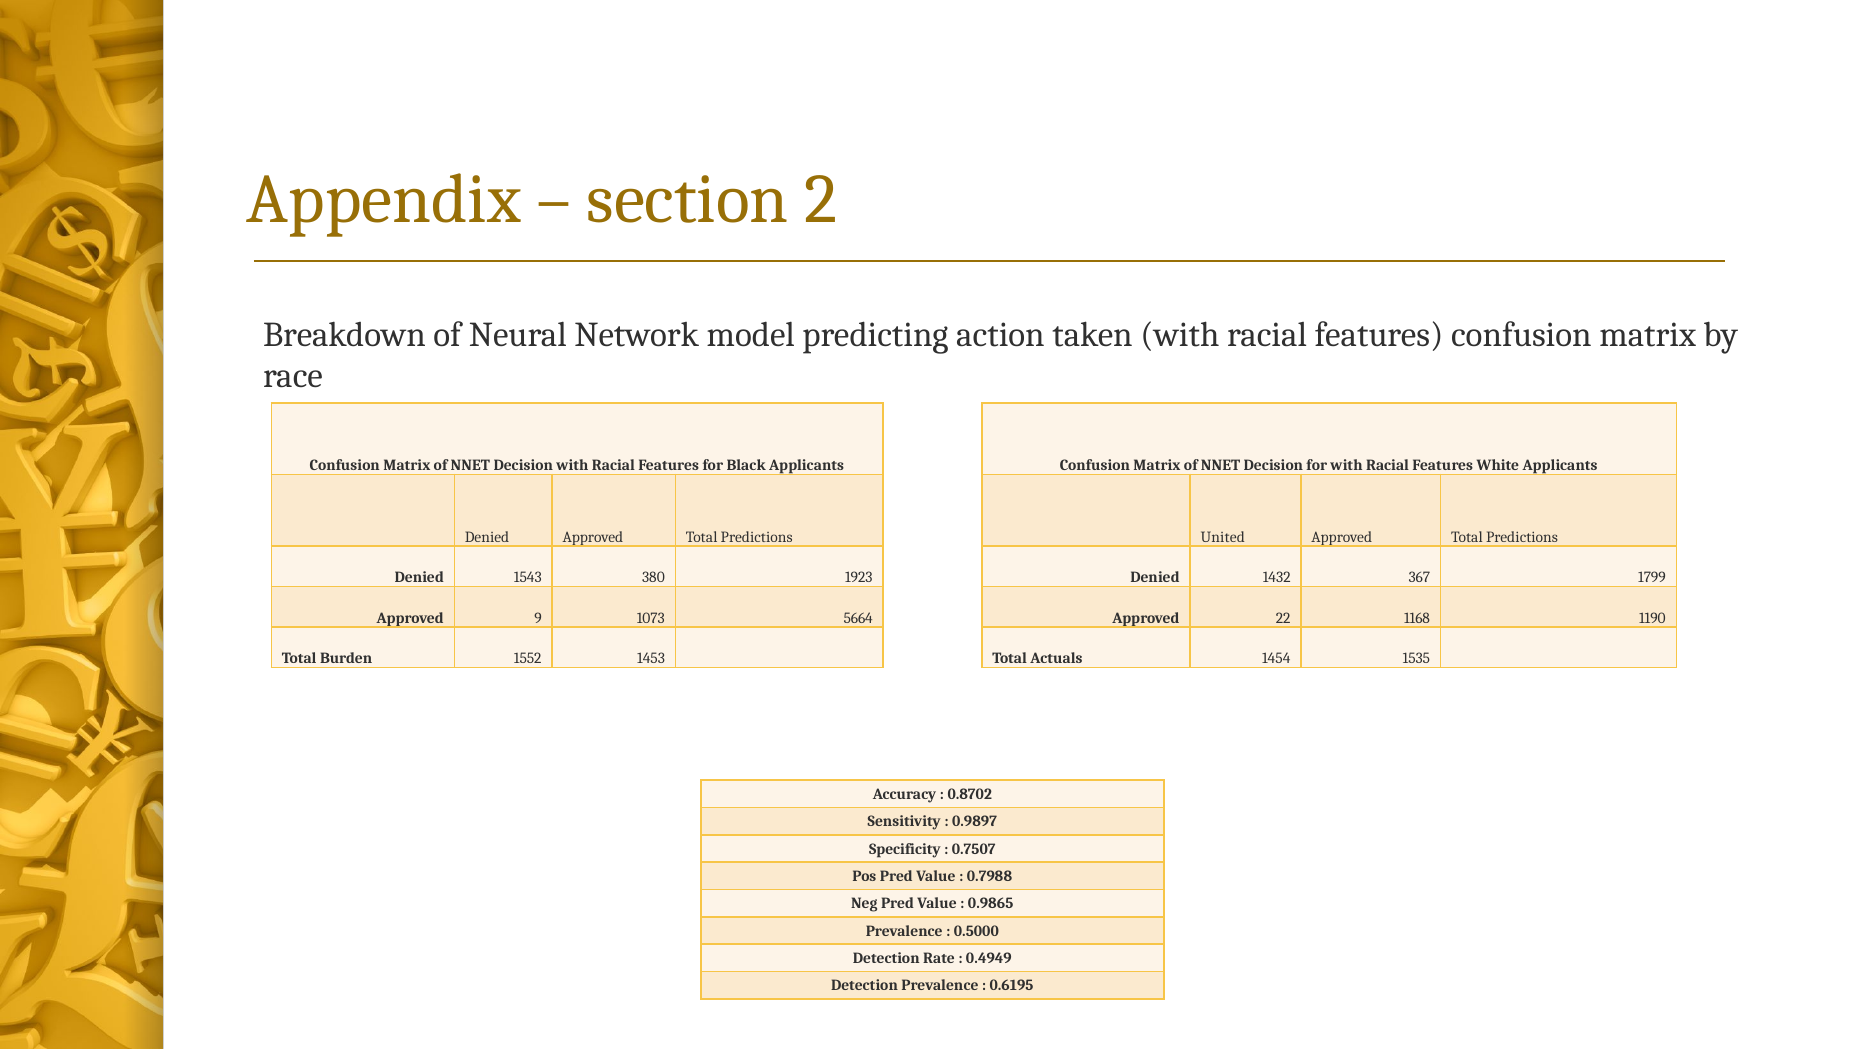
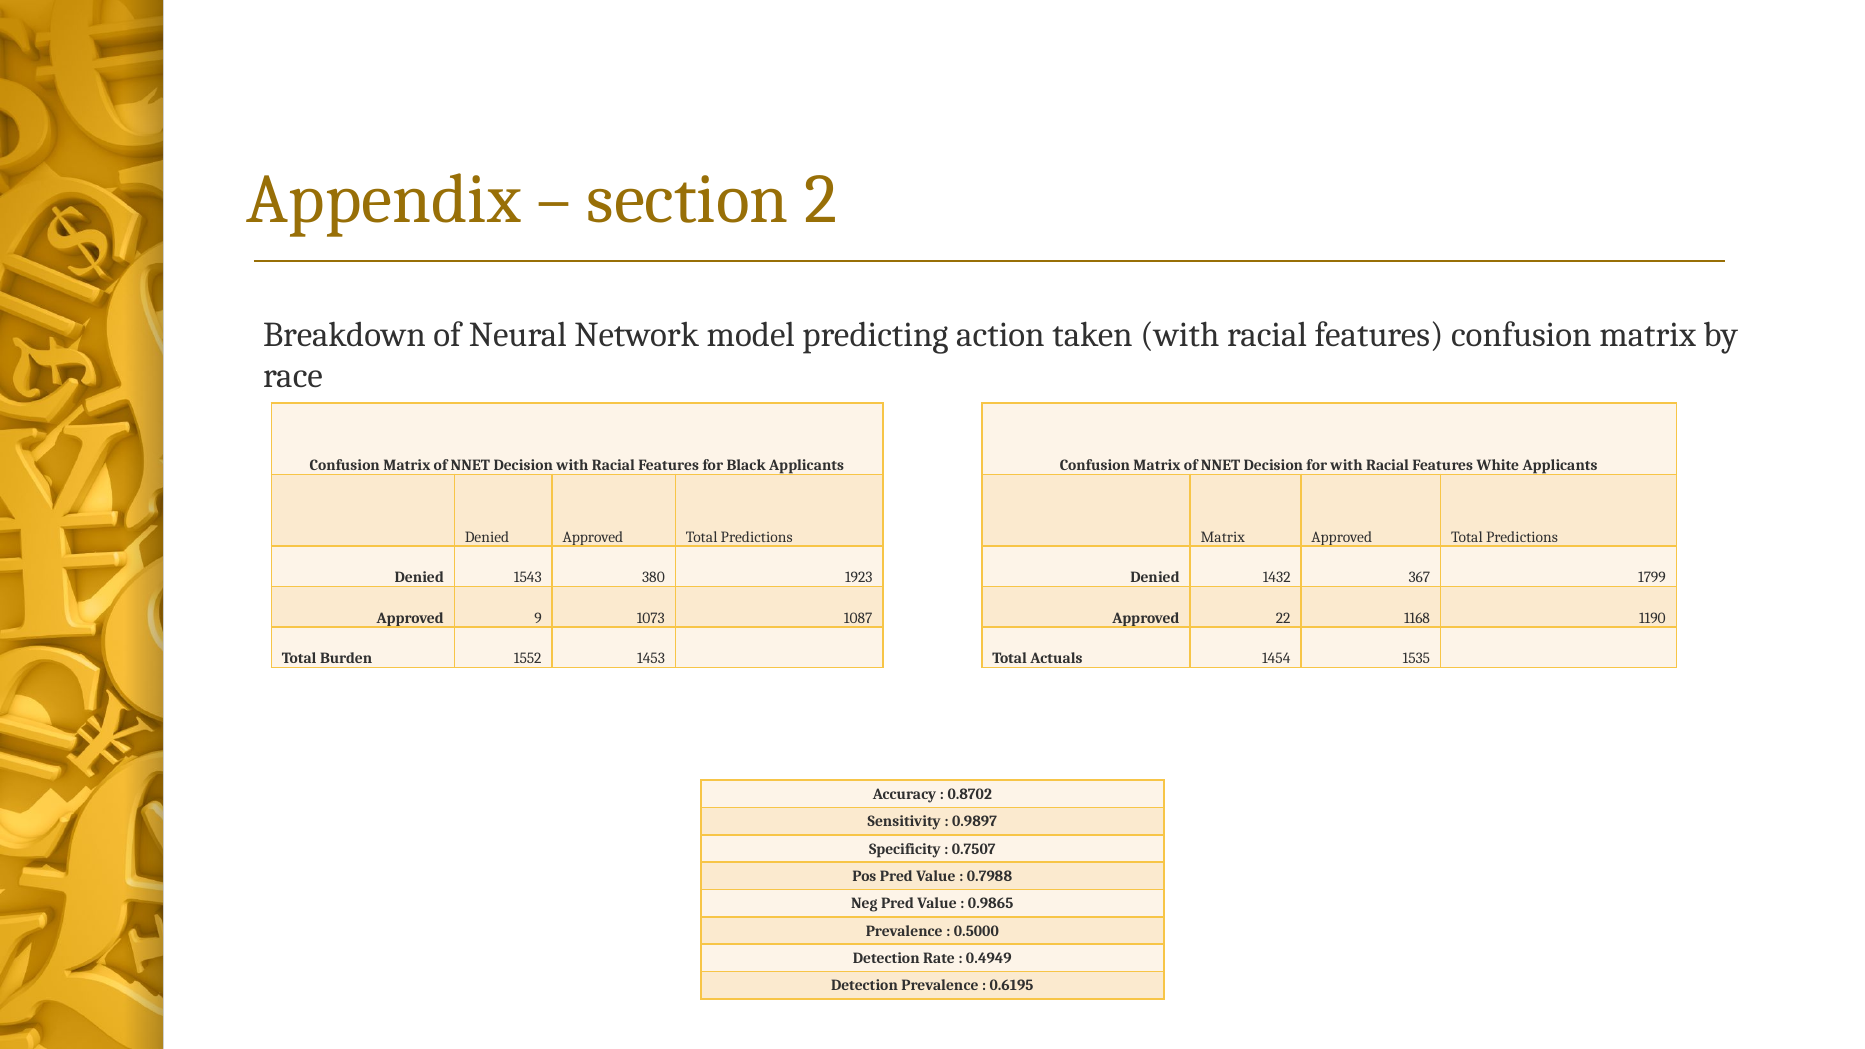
United: United -> Matrix (1223, 537)
5664: 5664 -> 1087 (858, 618)
